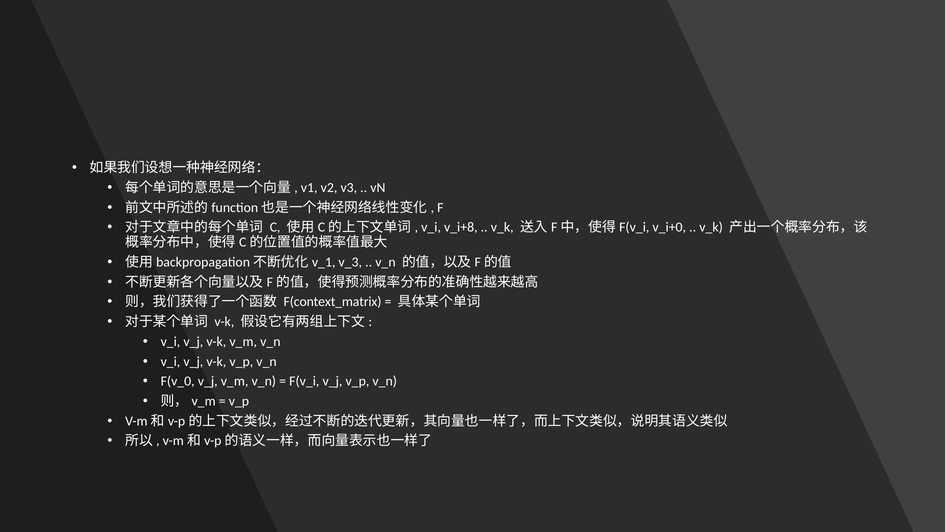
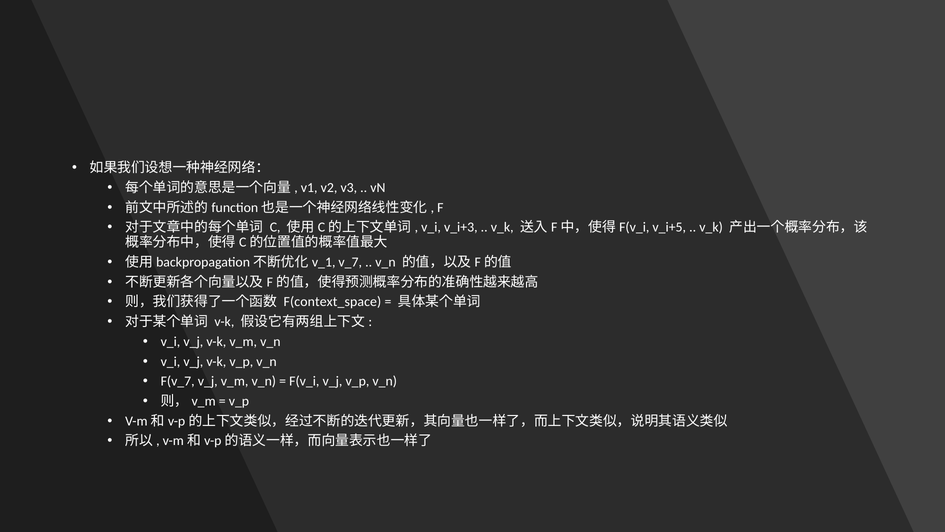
v_i+8: v_i+8 -> v_i+3 (461, 227)
v_i+0: v_i+0 -> v_i+5 (669, 227)
v_3: v_3 -> v_7 (350, 262)
F(context_matrix: F(context_matrix -> F(context_space (332, 302)
F(v_0: F(v_0 -> F(v_7 (178, 381)
